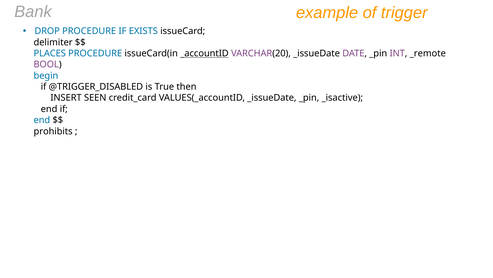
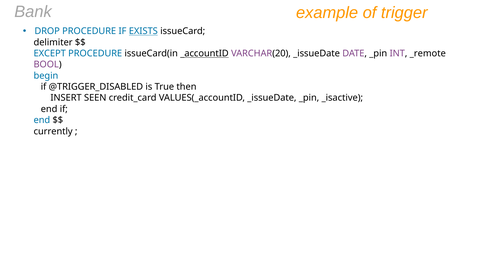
EXISTS underline: none -> present (143, 31)
PLACES: PLACES -> EXCEPT (50, 53)
prohibits: prohibits -> currently (53, 131)
